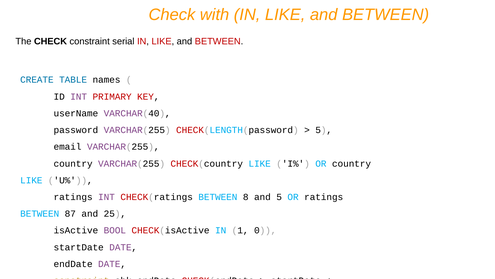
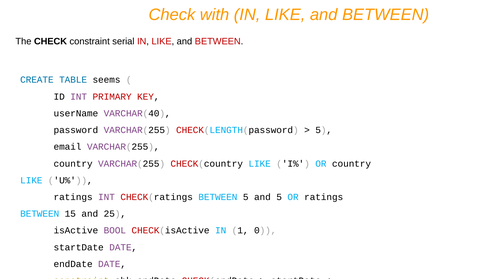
names: names -> seems (107, 80)
BETWEEN 8: 8 -> 5 (246, 197)
87: 87 -> 15 (70, 213)
